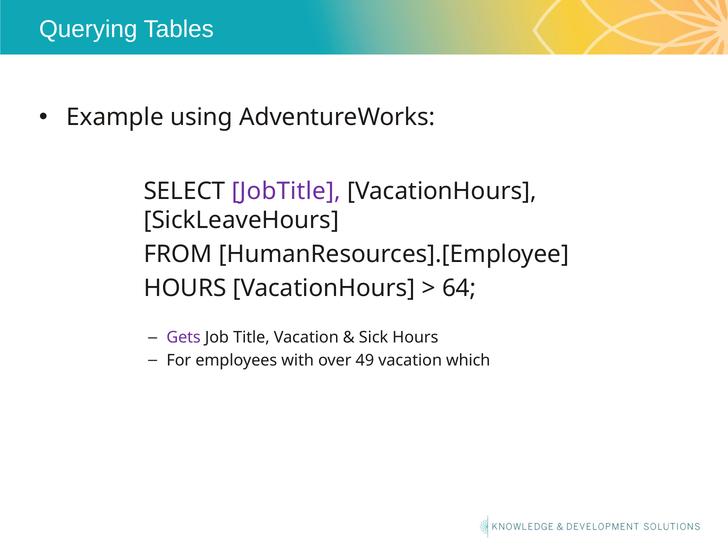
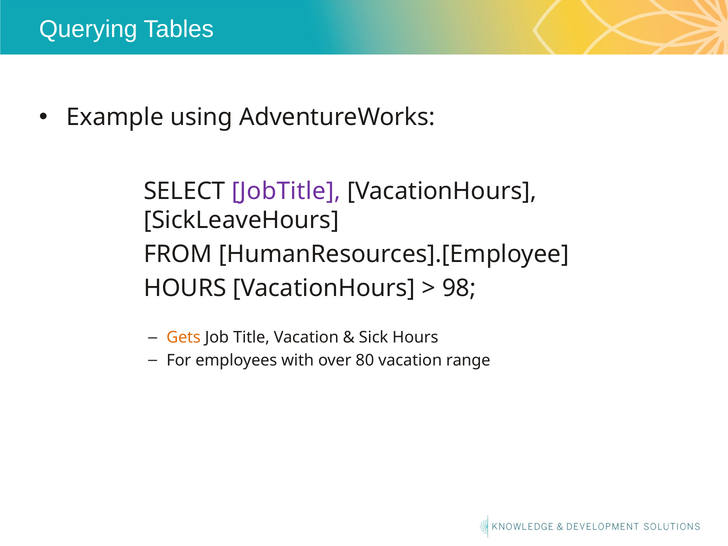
64: 64 -> 98 (459, 288)
Gets colour: purple -> orange (184, 338)
49: 49 -> 80 (365, 360)
which: which -> range (468, 360)
